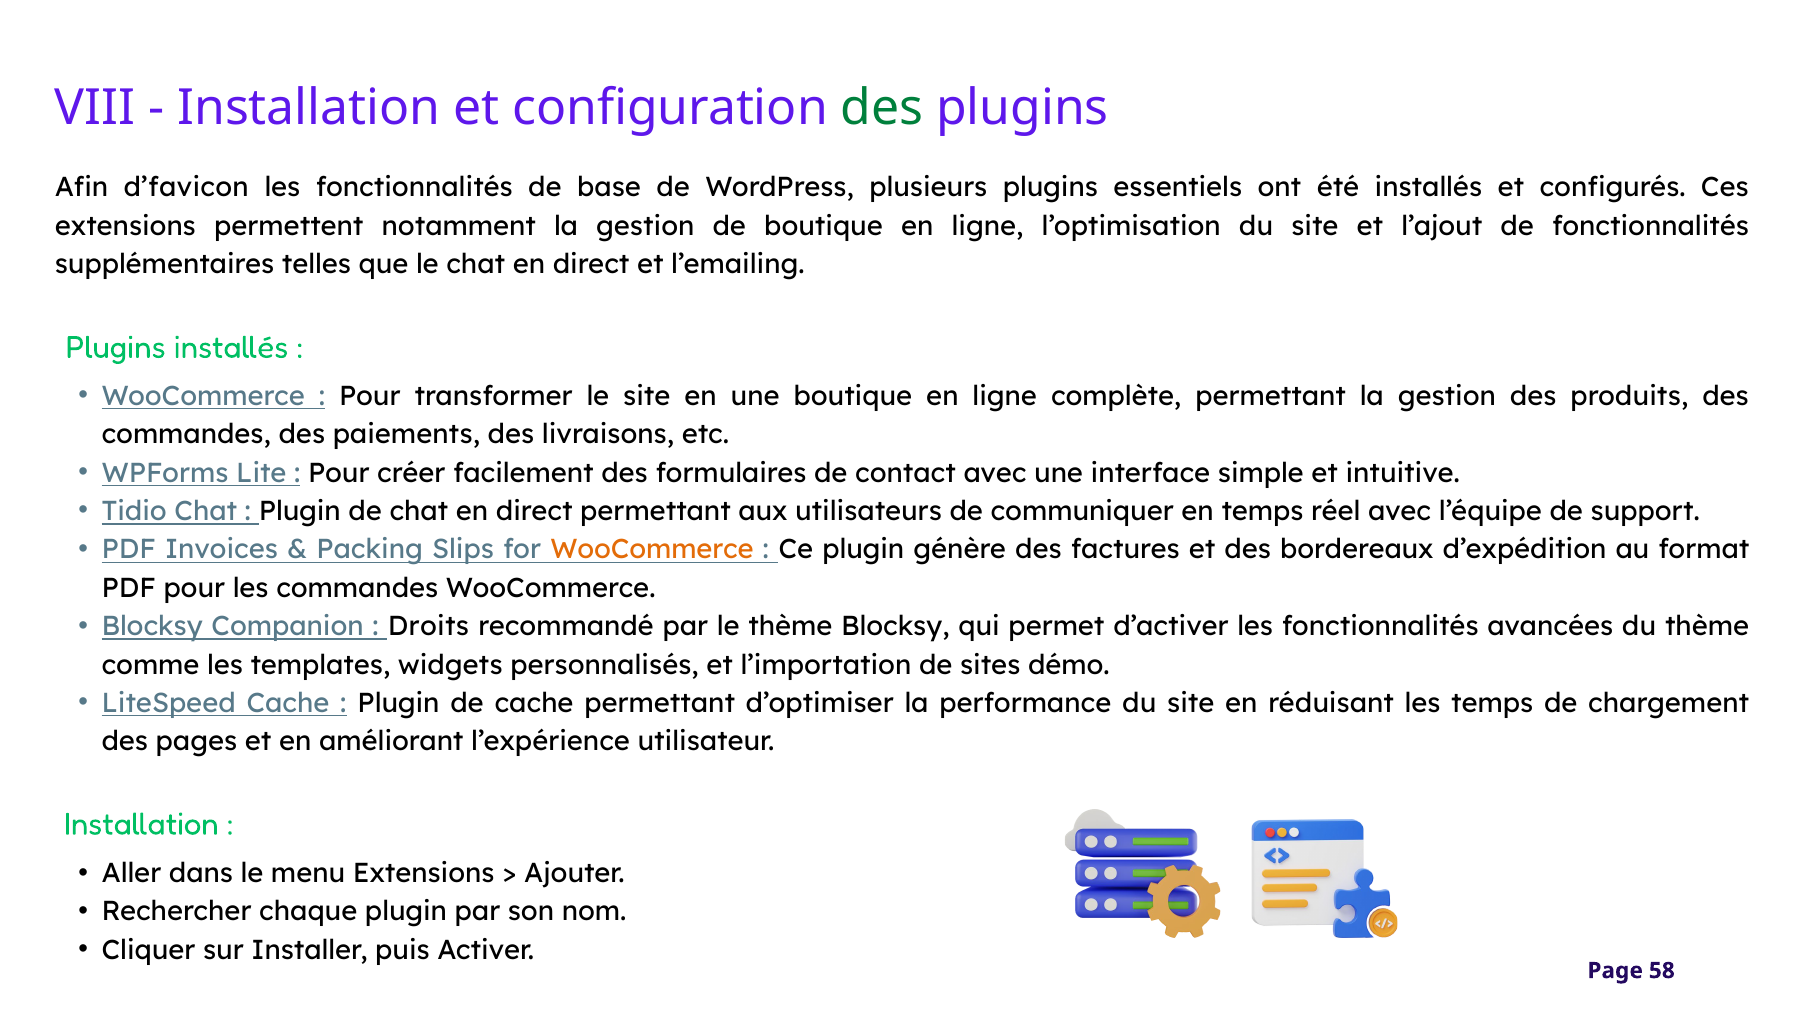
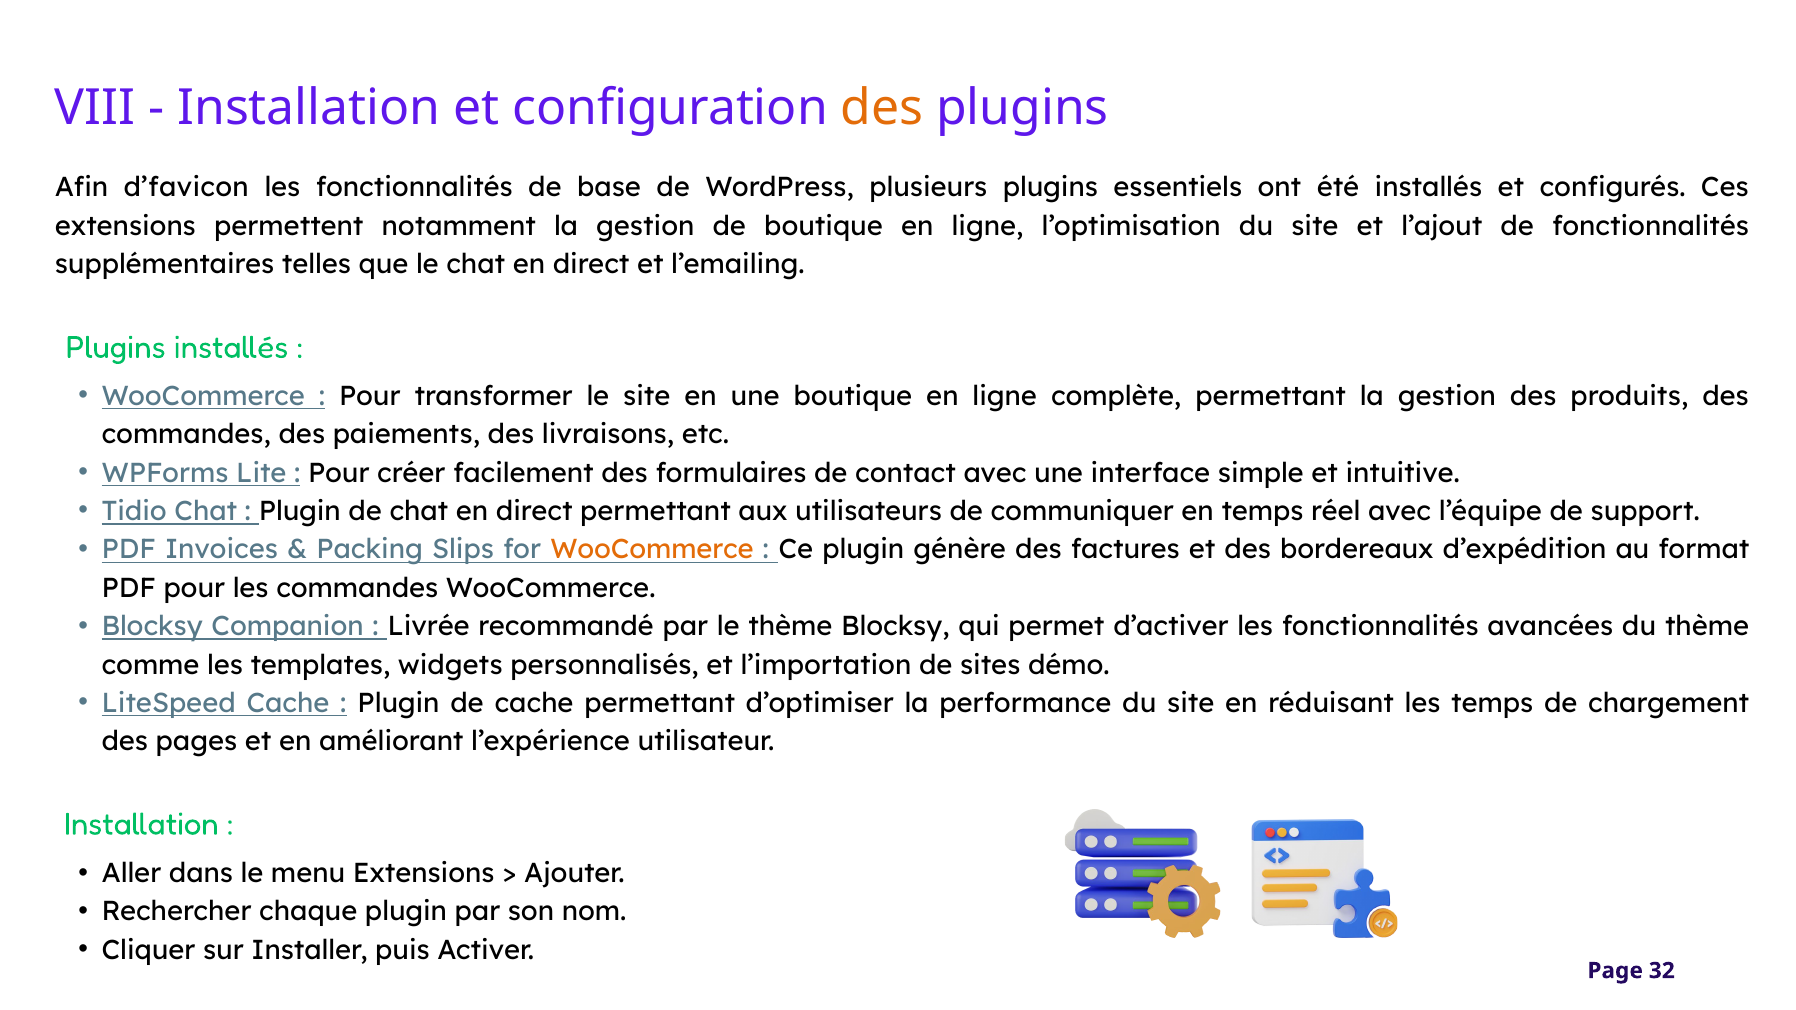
des colour: green -> orange (882, 108)
Droits: Droits -> Livrée (429, 627)
58: 58 -> 32 (1662, 971)
